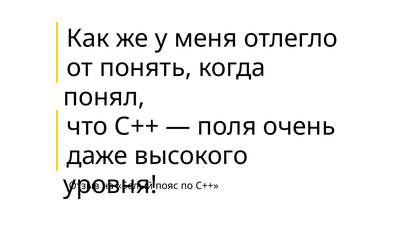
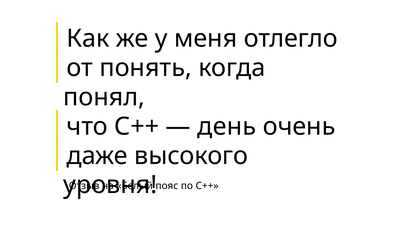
поля: поля -> день (227, 127)
